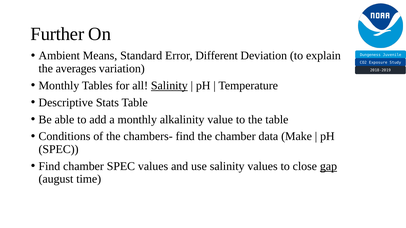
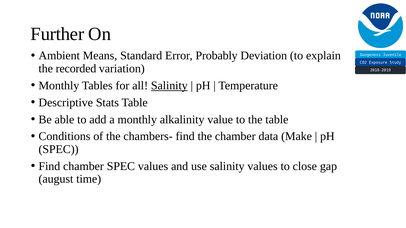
Different: Different -> Probably (217, 56)
averages: averages -> recorded (76, 69)
gap underline: present -> none (328, 166)
